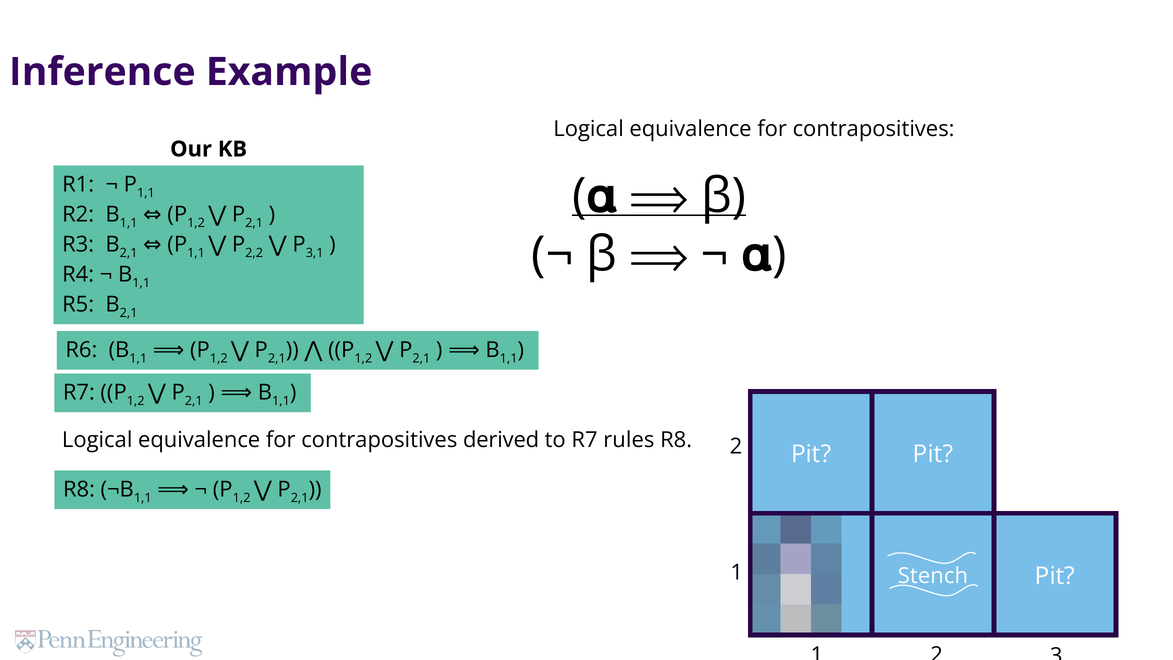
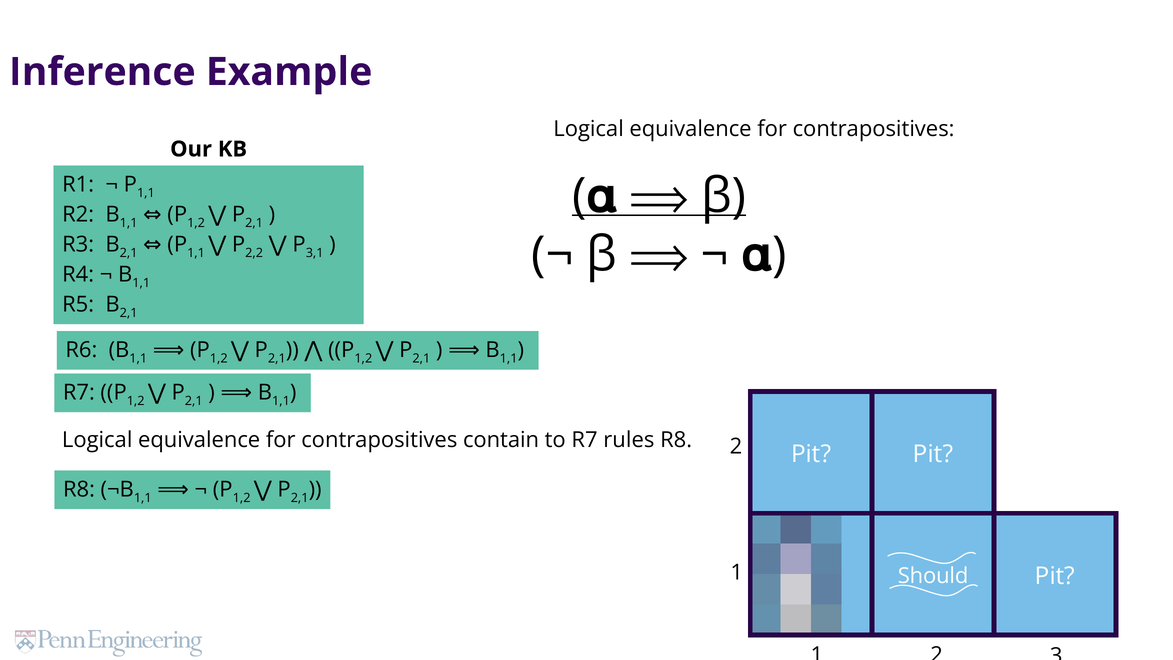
derived: derived -> contain (501, 440)
Stench: Stench -> Should (933, 576)
